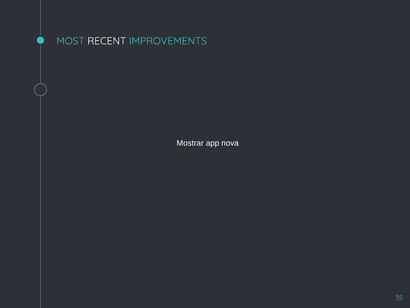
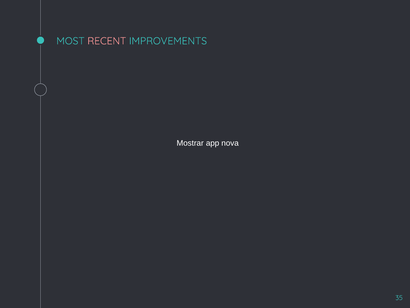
RECENT colour: white -> pink (107, 41)
